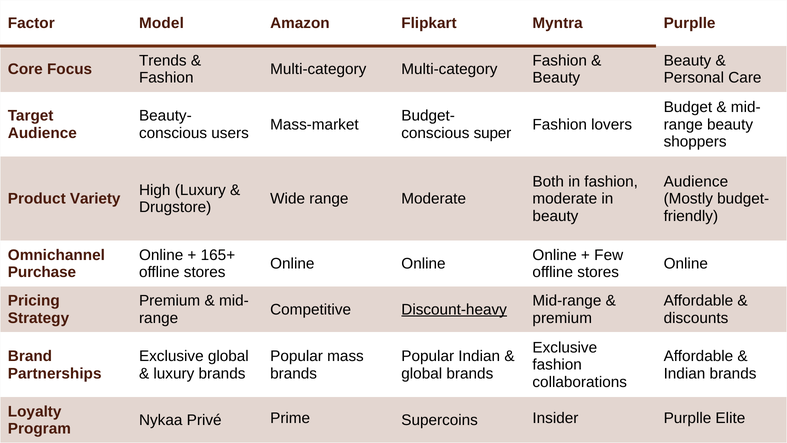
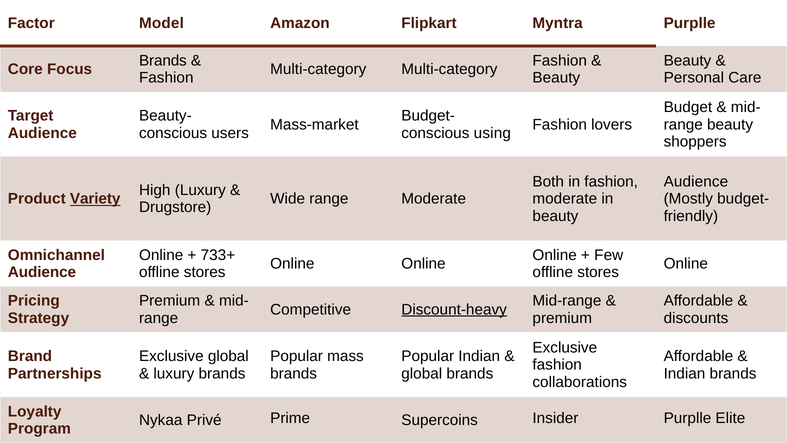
Trends: Trends -> Brands (163, 60)
super: super -> using (492, 133)
Variety underline: none -> present (95, 199)
165+: 165+ -> 733+ (218, 255)
Purchase: Purchase -> Audience (42, 272)
